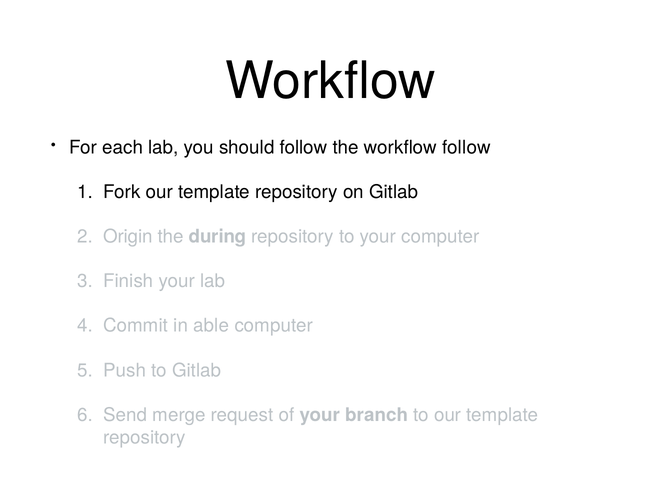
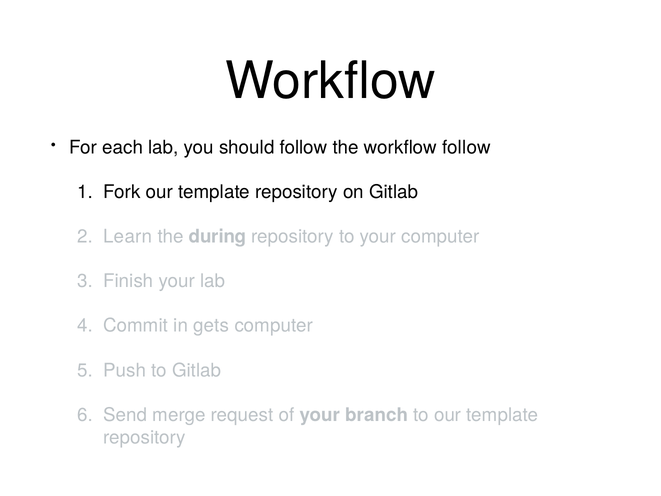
Origin: Origin -> Learn (128, 237)
able: able -> gets (211, 326)
